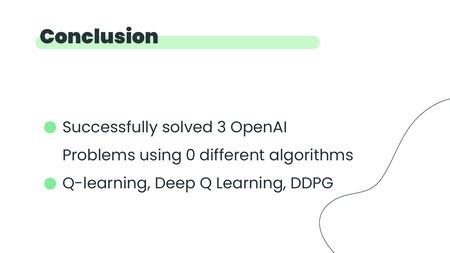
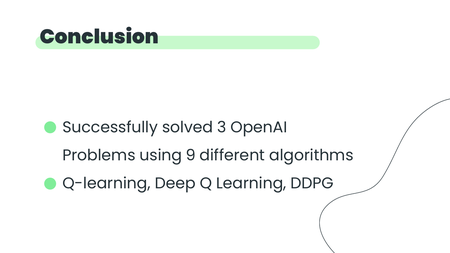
0: 0 -> 9 (191, 155)
